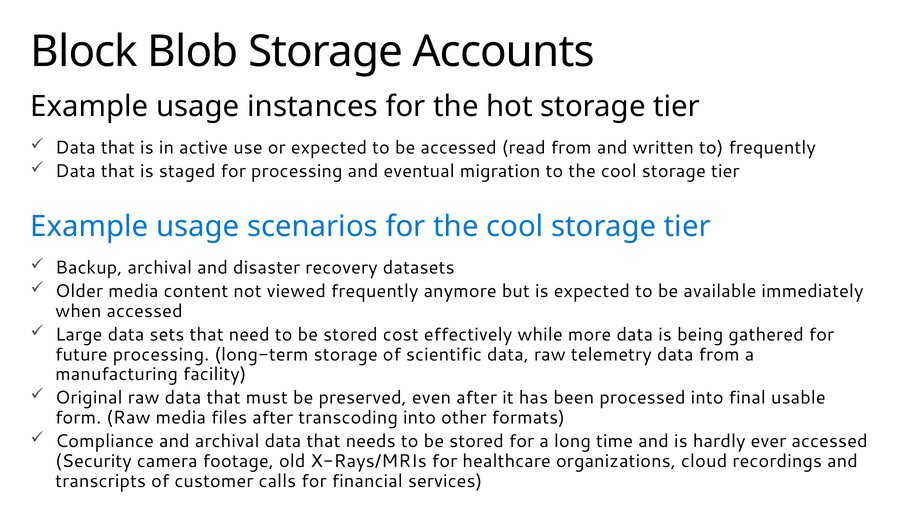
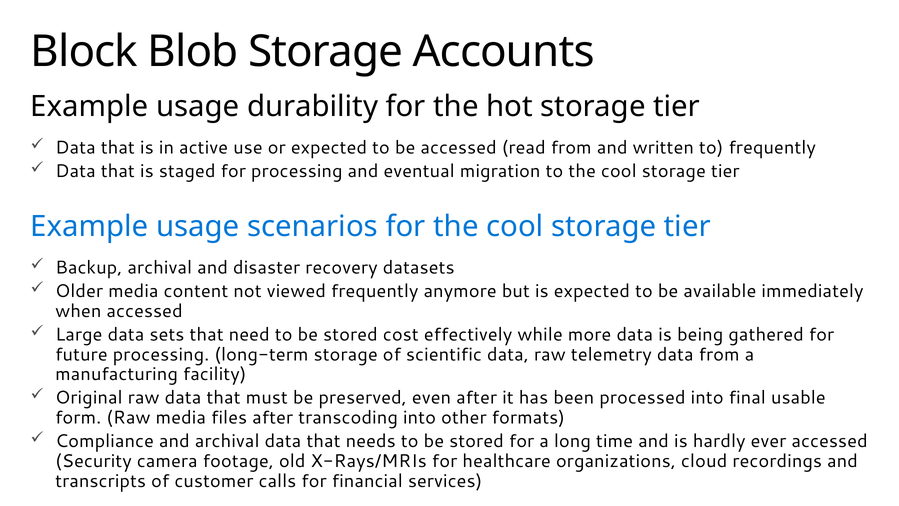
instances: instances -> durability (313, 106)
